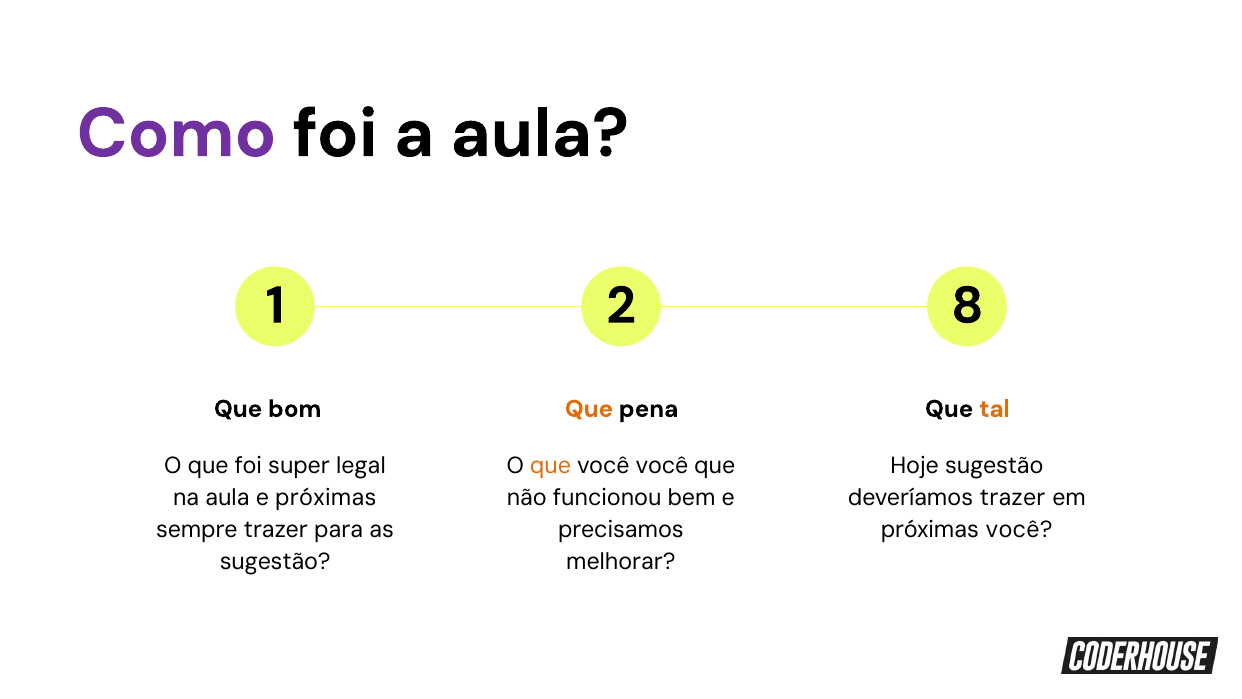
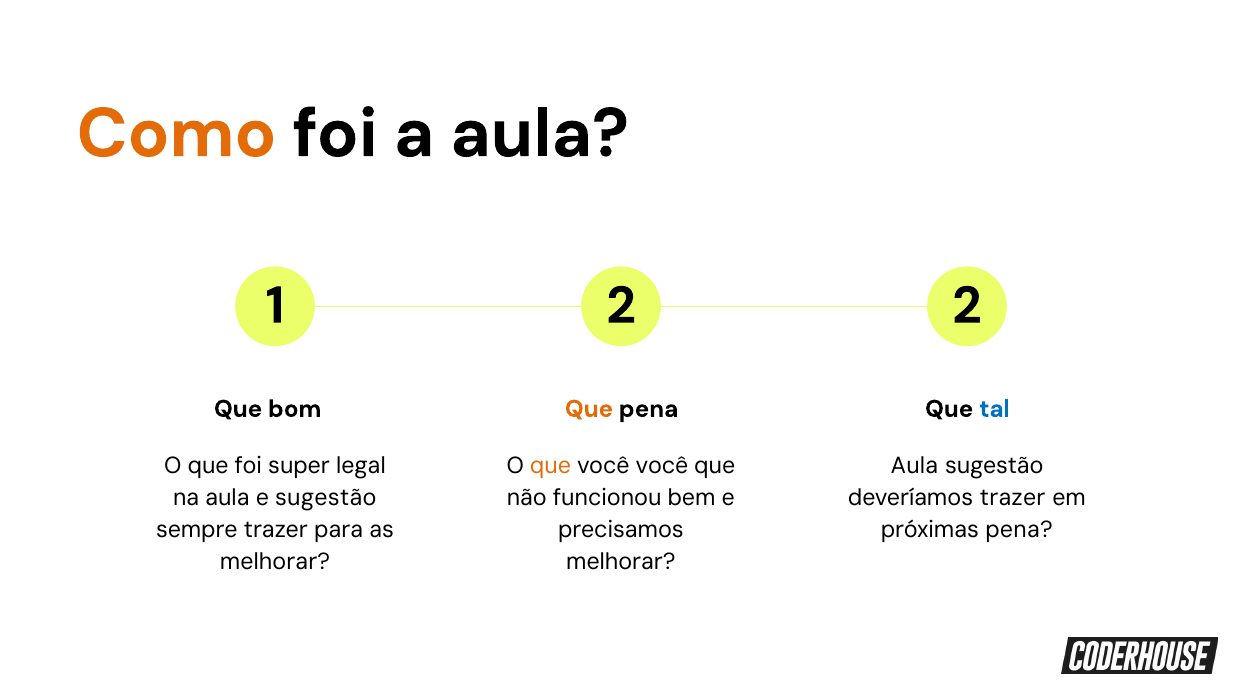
Como colour: purple -> orange (177, 133)
2 8: 8 -> 2 (967, 305)
tal colour: orange -> blue (995, 409)
Hoje: Hoje -> Aula (914, 466)
e próximas: próximas -> sugestão (326, 498)
próximas você: você -> pena (1019, 530)
sugestão: sugestão -> melhorar (275, 562)
